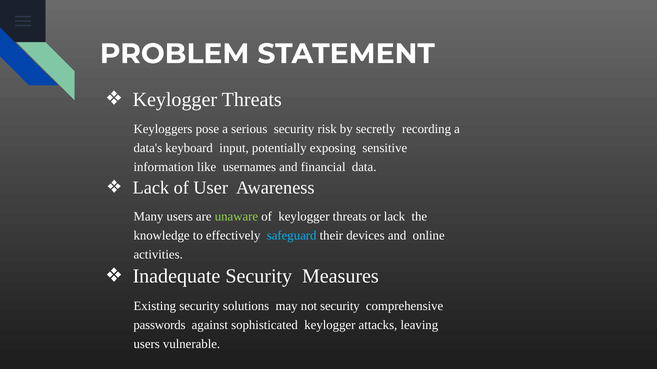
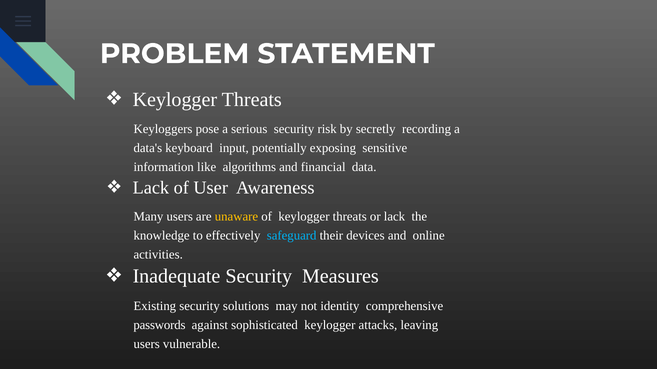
usernames: usernames -> algorithms (249, 168)
unaware colour: light green -> yellow (236, 217)
not security: security -> identity (340, 306)
